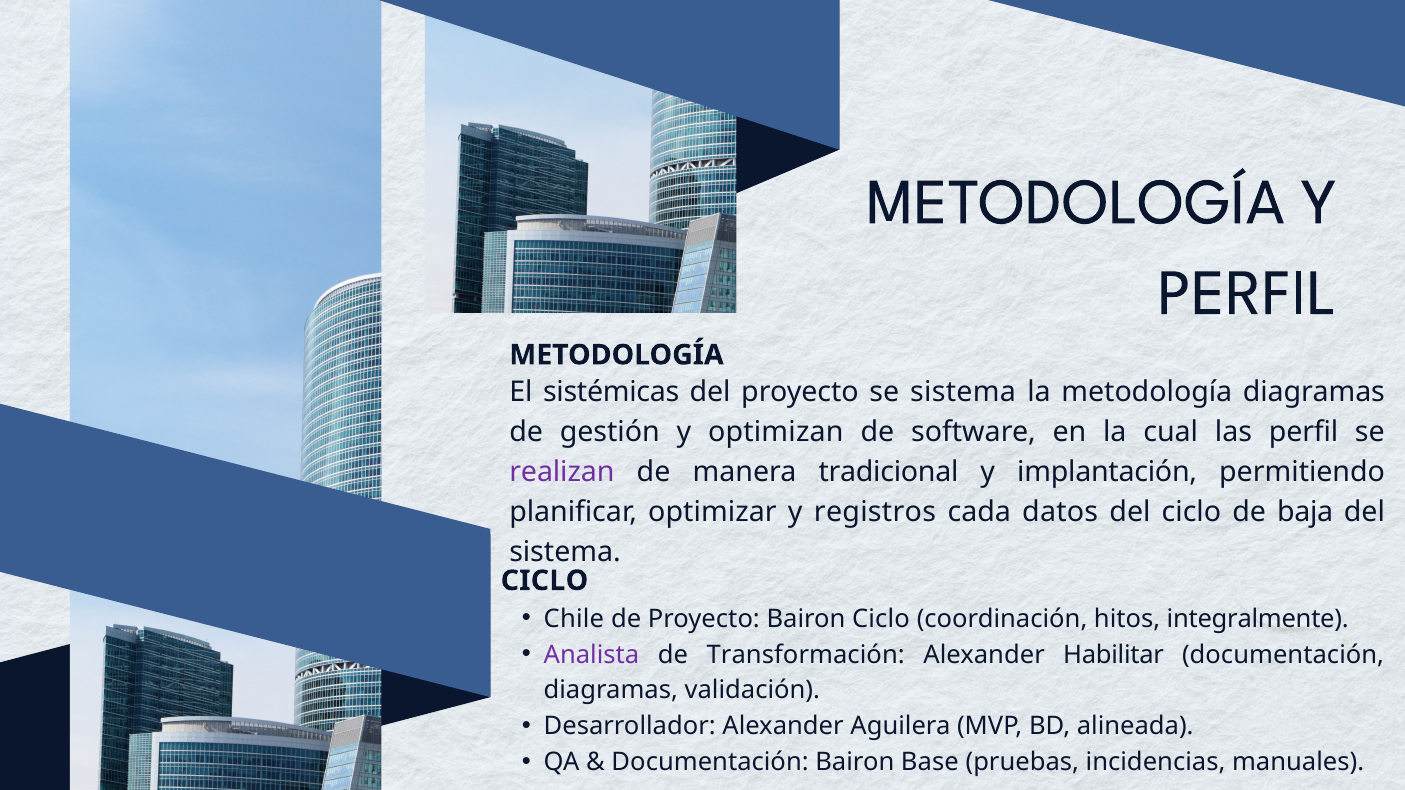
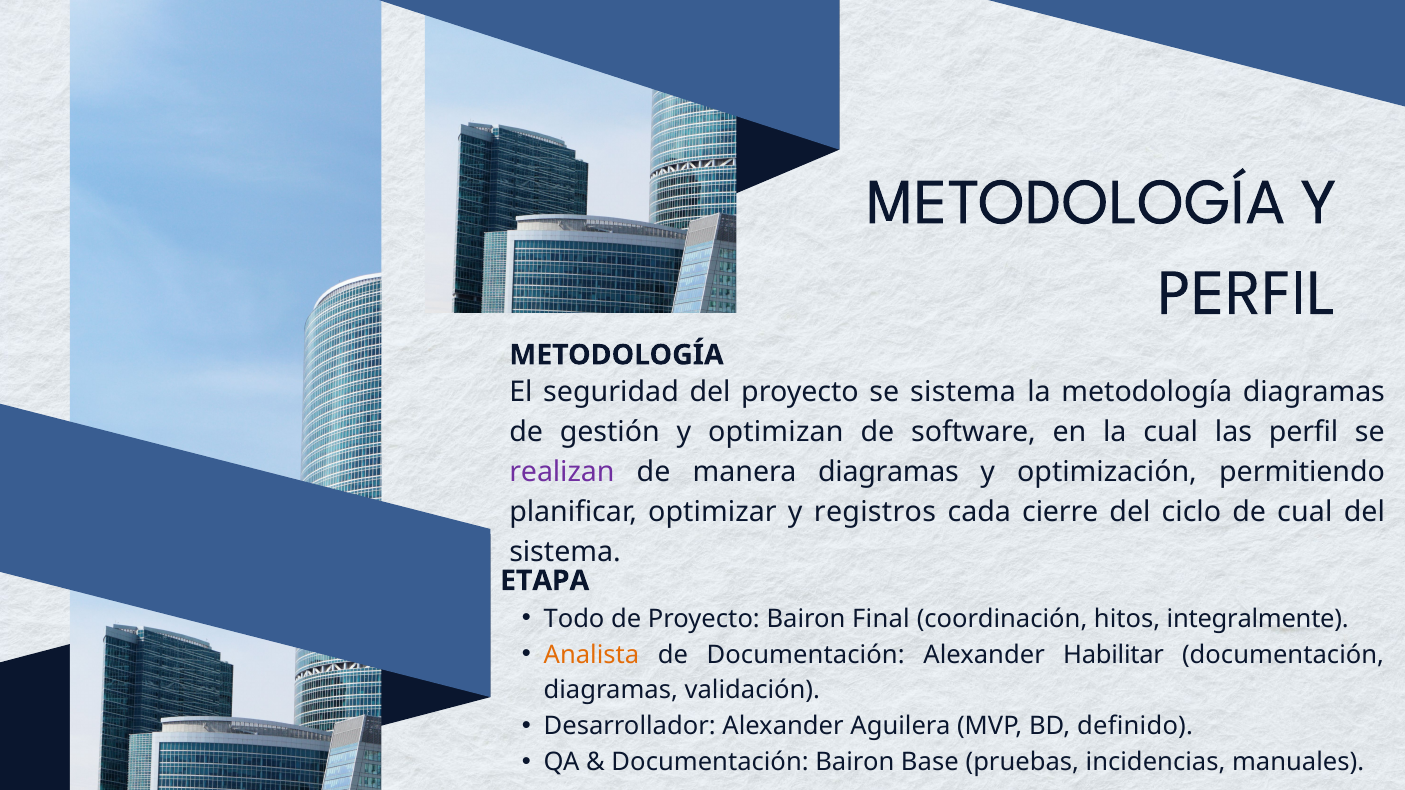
sistémicas: sistémicas -> seguridad (611, 392)
manera tradicional: tradicional -> diagramas (889, 473)
implantación: implantación -> optimización (1107, 473)
datos: datos -> cierre (1060, 513)
de baja: baja -> cual (1305, 513)
CICLO: CICLO -> ETAPA (545, 581)
Chile: Chile -> Todo (574, 619)
Bairon Ciclo: Ciclo -> Final (881, 619)
Analista colour: purple -> orange (591, 655)
de Transformación: Transformación -> Documentación (806, 655)
alineada: alineada -> definido (1135, 727)
